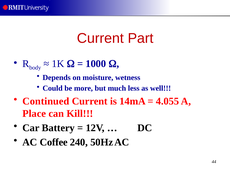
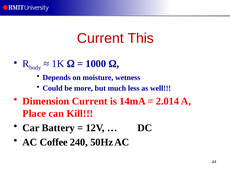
Part: Part -> This (141, 38)
Continued: Continued -> Dimension (46, 101)
4.055: 4.055 -> 2.014 (167, 101)
